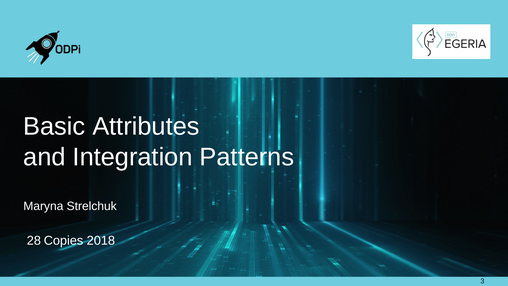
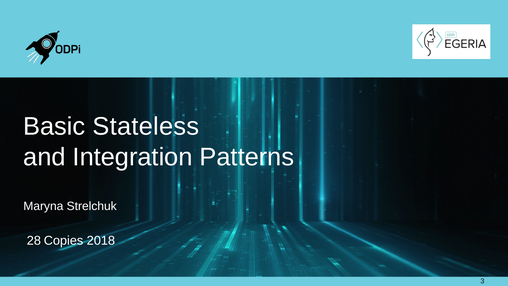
Attributes: Attributes -> Stateless (146, 126)
